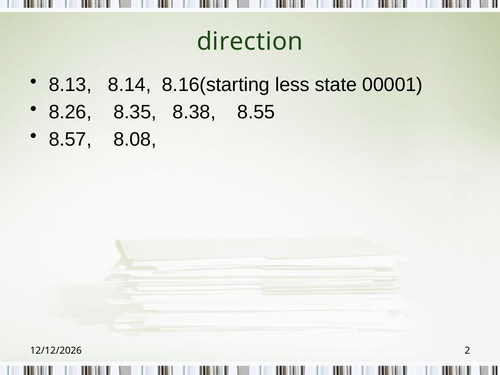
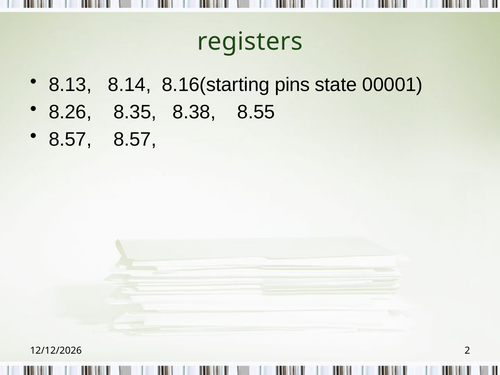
direction: direction -> registers (250, 41)
less: less -> pins (292, 85)
8.57 8.08: 8.08 -> 8.57 (135, 139)
